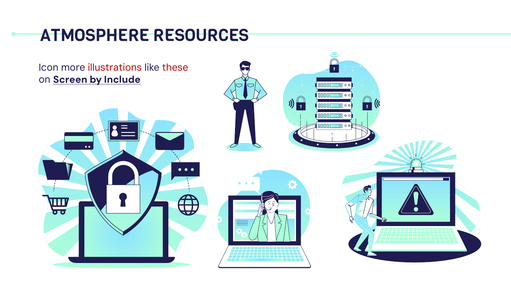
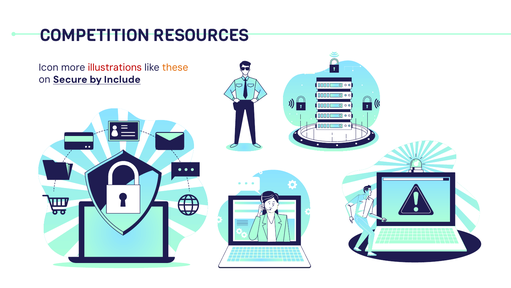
ATMOSPHERE: ATMOSPHERE -> COMPETITION (95, 35)
these colour: red -> orange (175, 67)
Screen: Screen -> Secure (70, 79)
